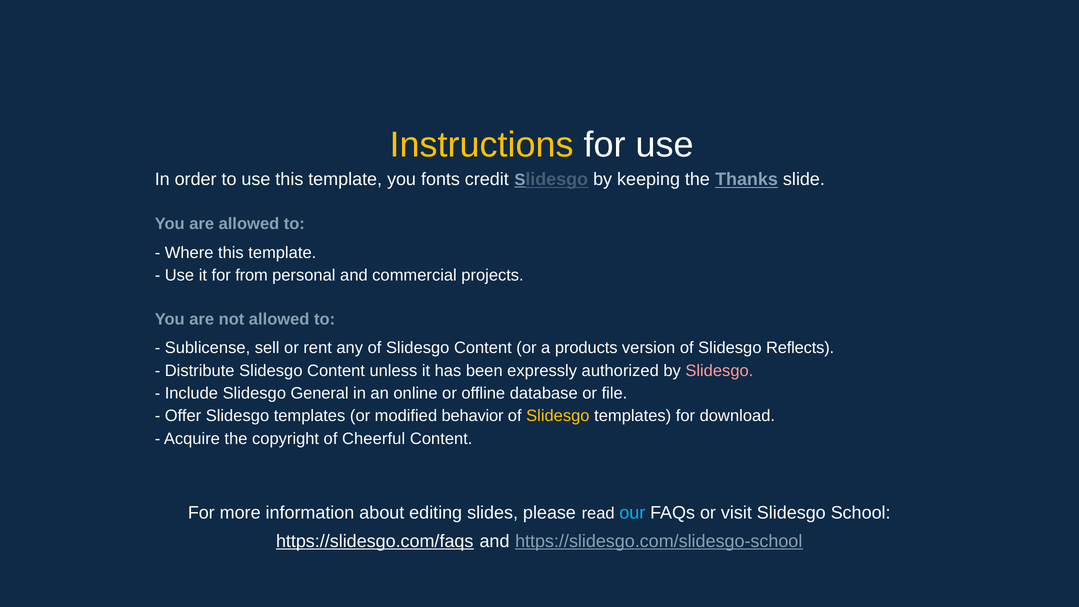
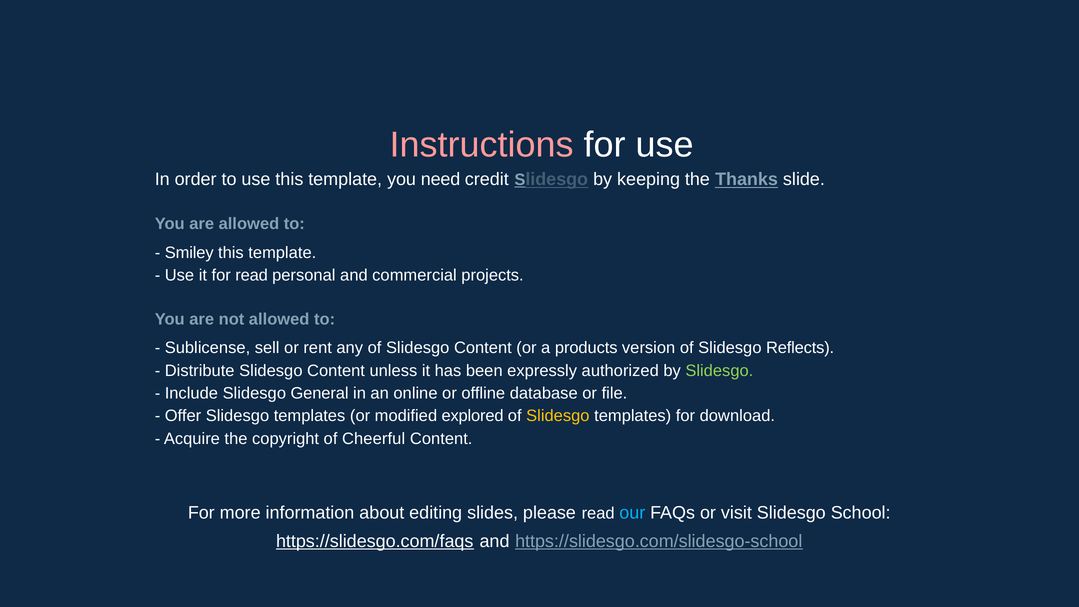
Instructions colour: yellow -> pink (482, 145)
fonts: fonts -> need (441, 179)
Where: Where -> Smiley (189, 253)
for from: from -> read (252, 275)
Slidesgo colour: pink -> light green (719, 371)
behavior: behavior -> explored (473, 416)
